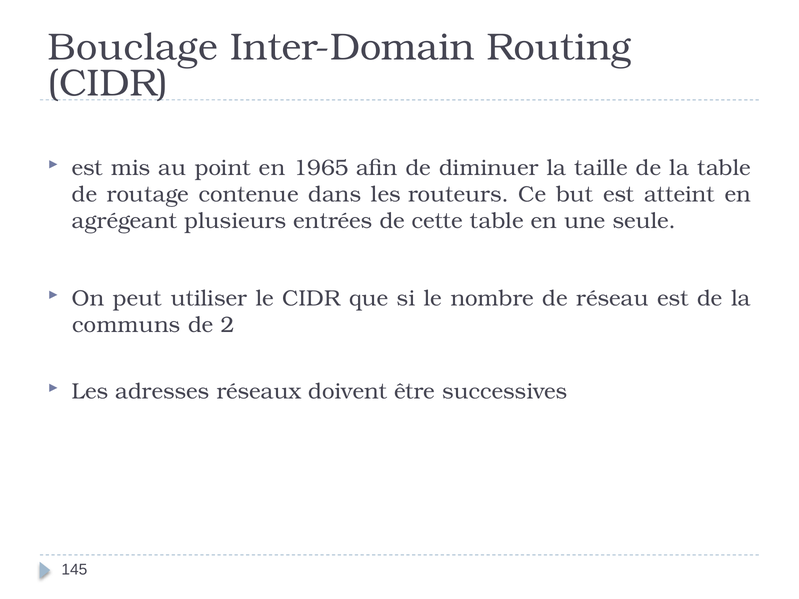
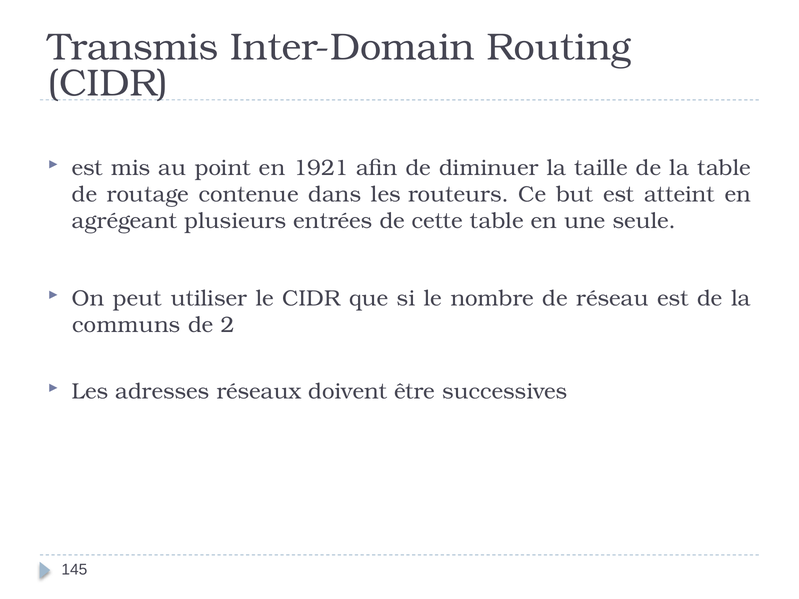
Bouclage: Bouclage -> Transmis (133, 47)
1965: 1965 -> 1921 (321, 168)
